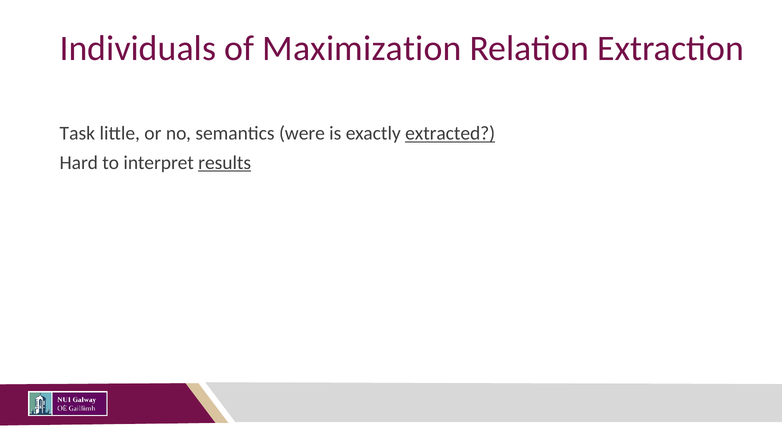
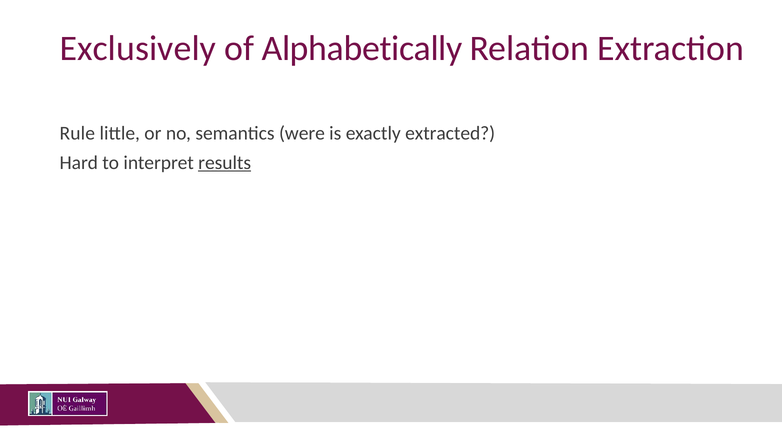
Individuals: Individuals -> Exclusively (138, 48)
Maximization: Maximization -> Alphabetically (362, 48)
Task: Task -> Rule (77, 133)
extracted underline: present -> none (450, 133)
